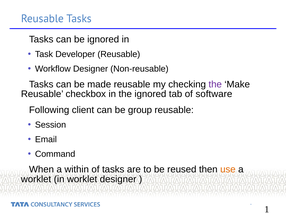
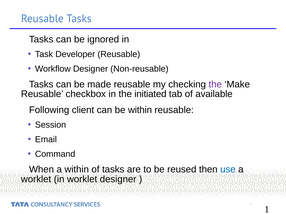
the ignored: ignored -> initiated (150, 94)
software: software -> available (214, 94)
be group: group -> within (140, 110)
use colour: orange -> blue (228, 170)
